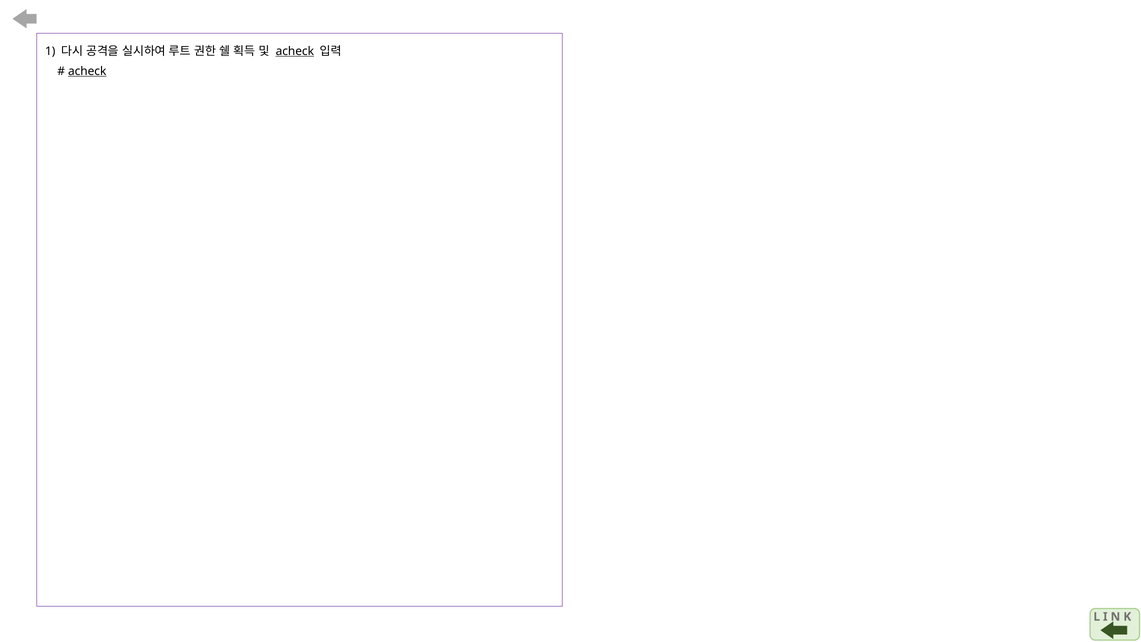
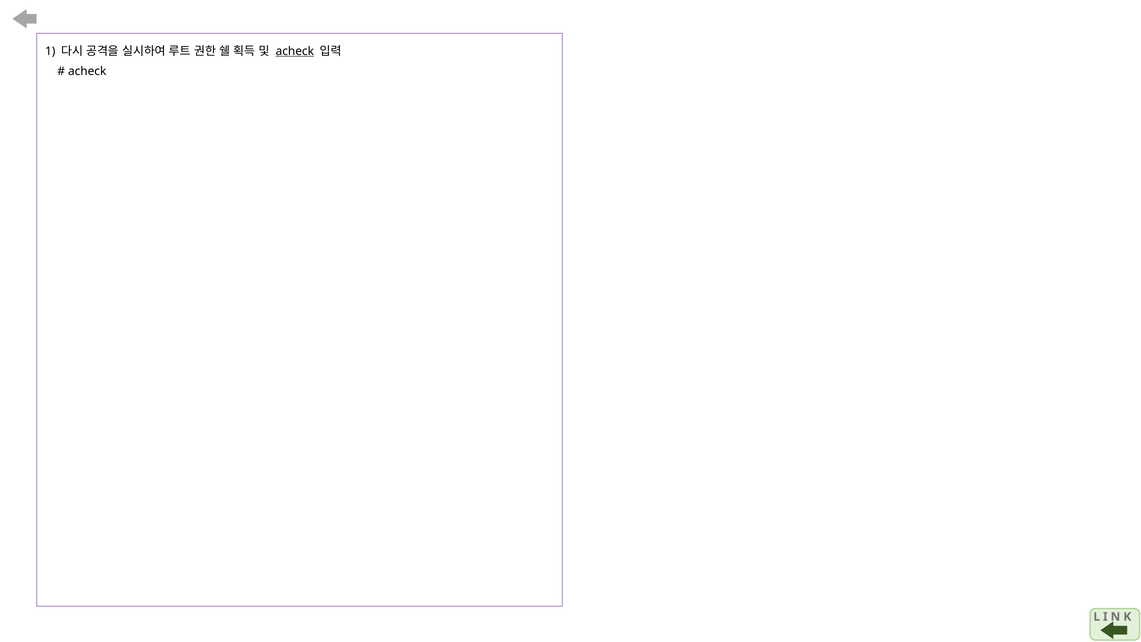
acheck underline: present -> none (87, 71)
